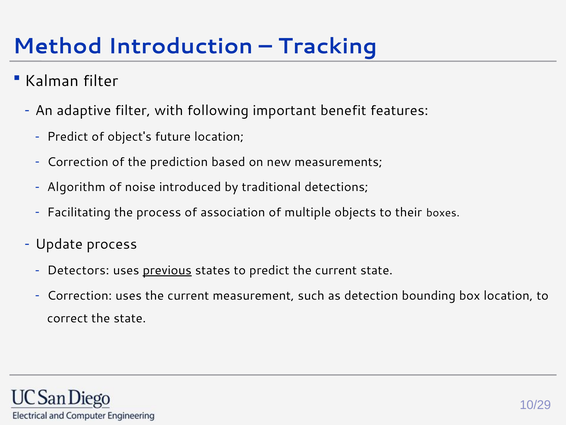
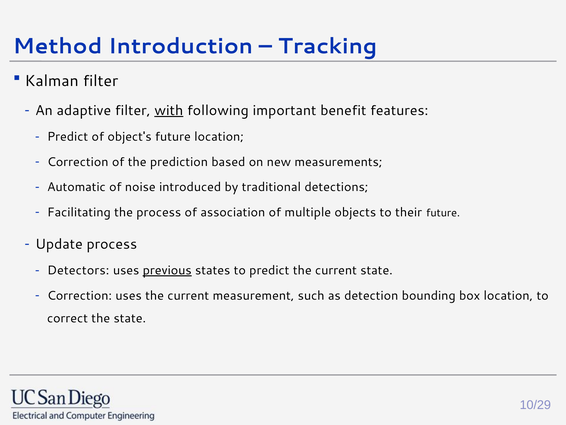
with underline: none -> present (169, 110)
Algorithm: Algorithm -> Automatic (76, 187)
their boxes: boxes -> future (443, 212)
